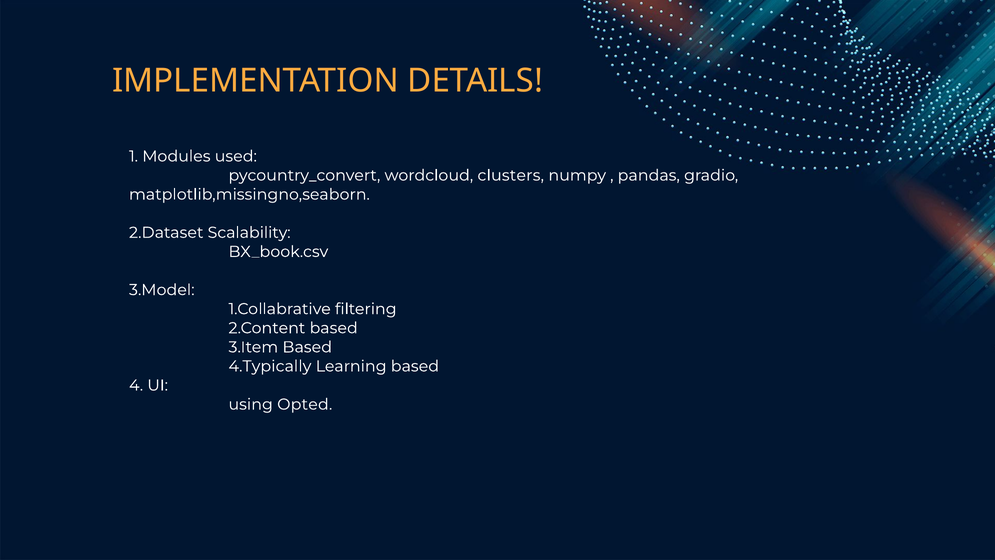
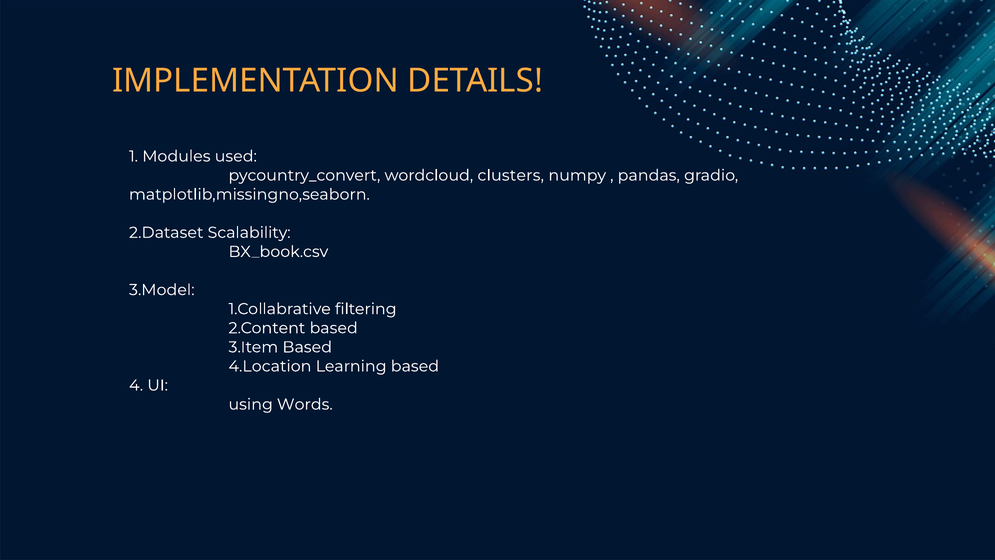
4.Typically: 4.Typically -> 4.Location (270, 366)
Opted: Opted -> Words (305, 404)
